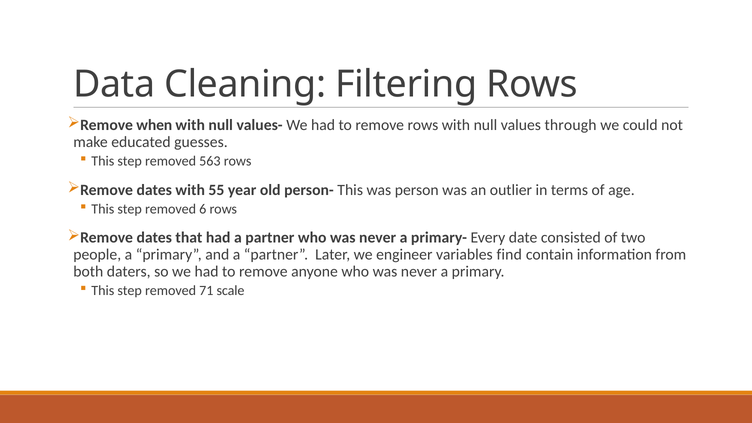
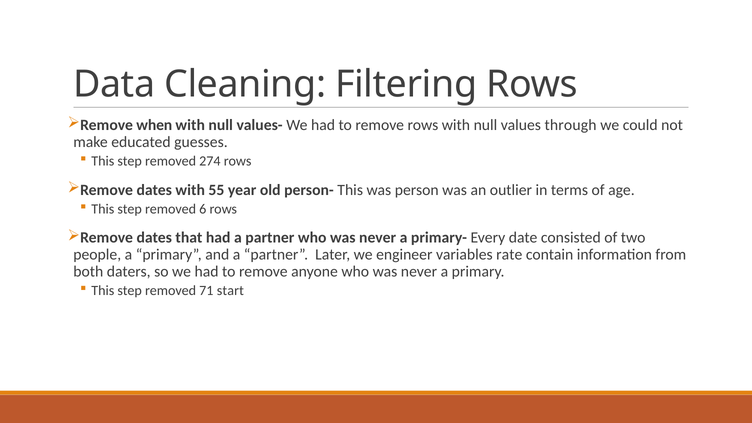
563: 563 -> 274 (210, 161)
find: find -> rate (509, 255)
scale: scale -> start (230, 291)
